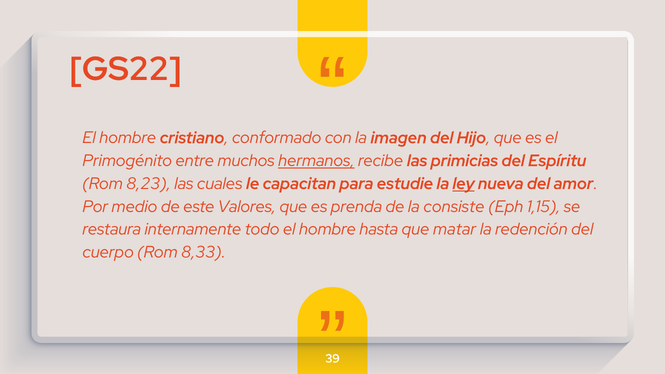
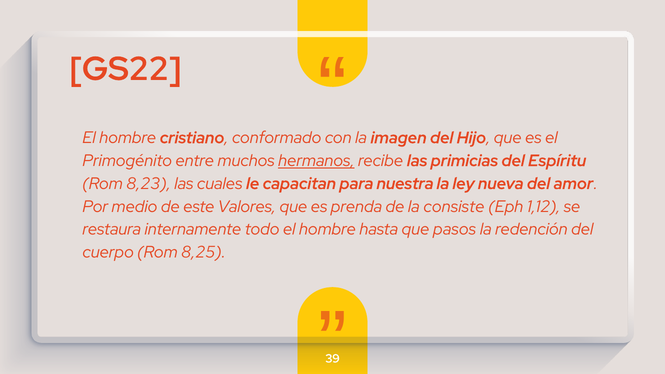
estudie: estudie -> nuestra (405, 184)
ley underline: present -> none (464, 184)
1,15: 1,15 -> 1,12 (544, 207)
matar: matar -> pasos (455, 230)
8,33: 8,33 -> 8,25 (203, 252)
